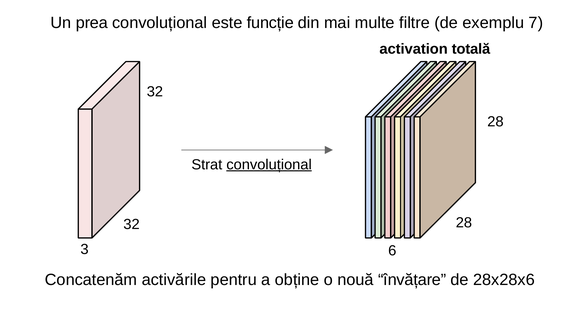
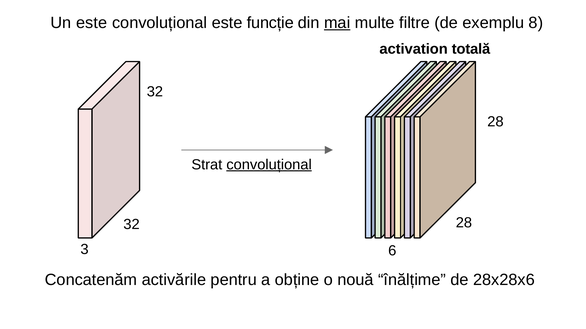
Un prea: prea -> este (92, 23)
mai underline: none -> present (337, 23)
7: 7 -> 8 (536, 23)
învățare: învățare -> înălțime (412, 280)
